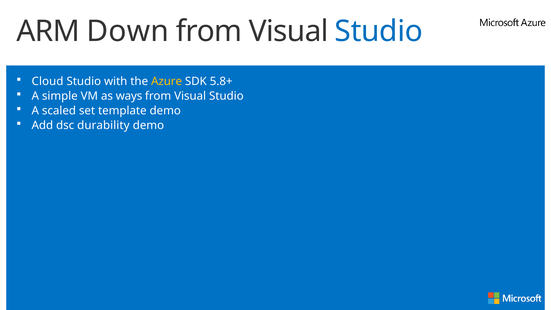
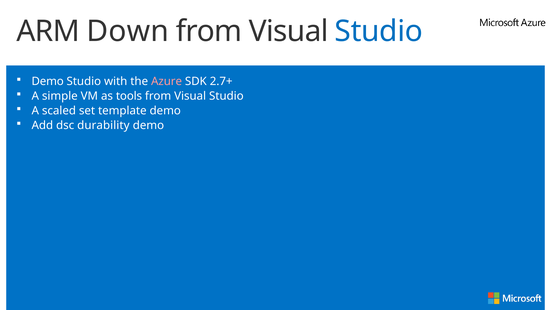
Cloud: Cloud -> Demo (48, 81)
Azure colour: yellow -> pink (167, 81)
5.8+: 5.8+ -> 2.7+ (221, 81)
ways: ways -> tools (129, 96)
